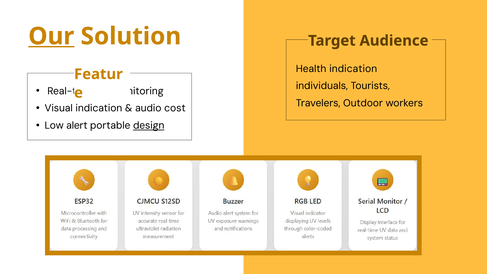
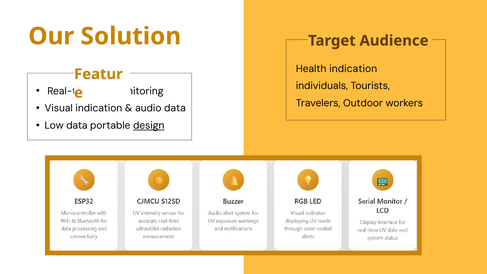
Our underline: present -> none (51, 36)
audio cost: cost -> data (175, 108)
Low alert: alert -> data (77, 126)
